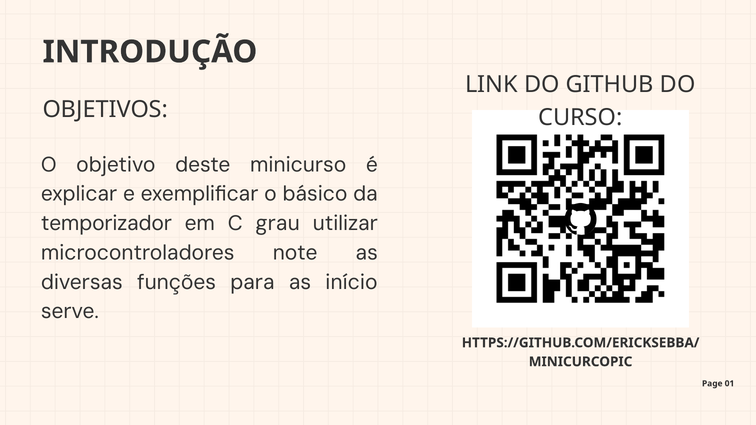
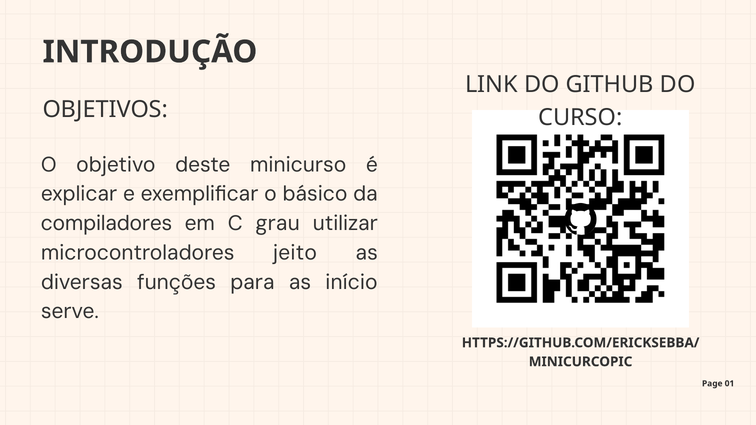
temporizador: temporizador -> compiladores (106, 224)
note: note -> jeito (295, 253)
